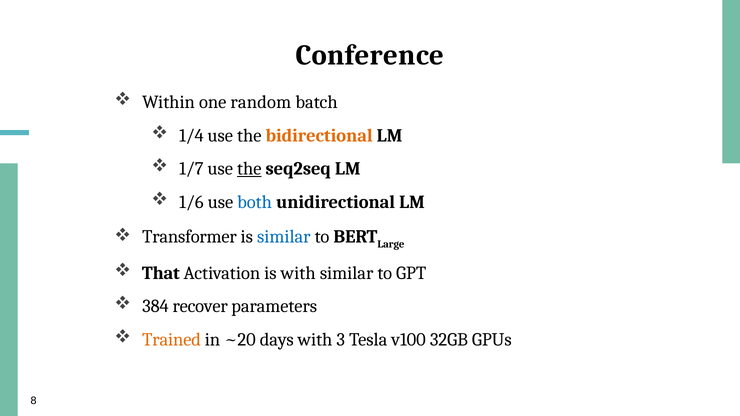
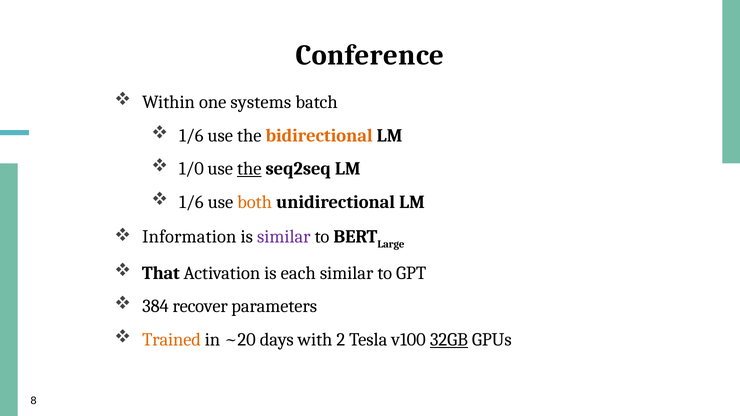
random: random -> systems (261, 102)
1/4: 1/4 -> 1/6 (191, 136)
1/7: 1/7 -> 1/0 (191, 169)
both colour: blue -> orange (255, 202)
Transformer: Transformer -> Information (189, 237)
similar colour: blue -> purple (284, 237)
is with: with -> each (298, 273)
3: 3 -> 2 (341, 340)
32GB underline: none -> present (449, 340)
